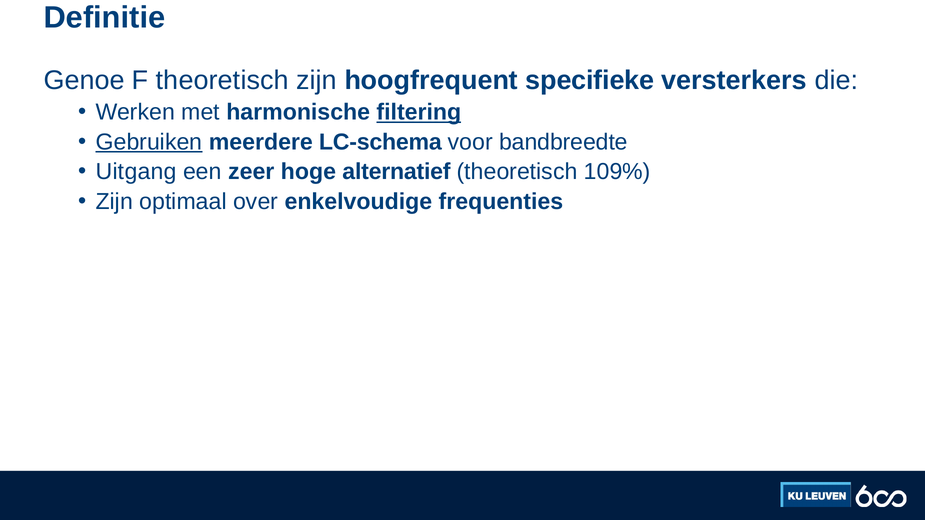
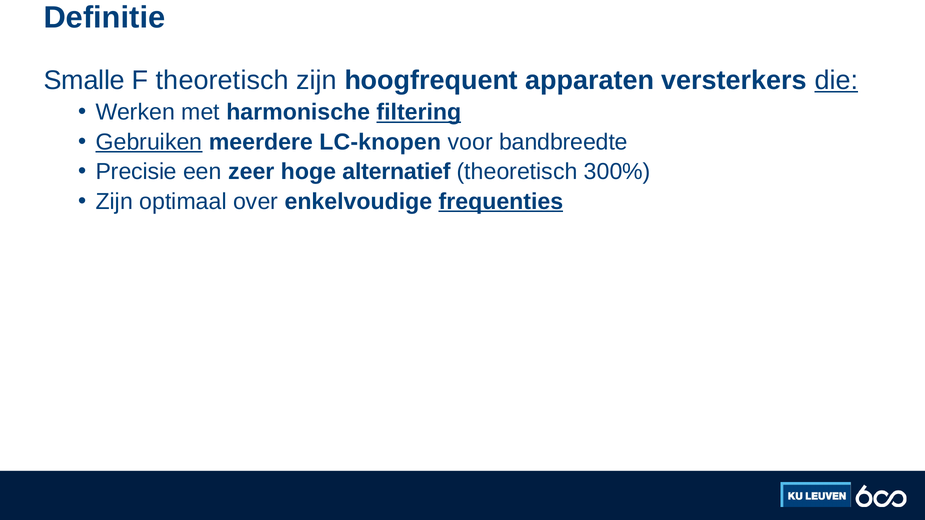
Genoe: Genoe -> Smalle (84, 80)
specifieke: specifieke -> apparaten (590, 80)
die underline: none -> present (836, 80)
LC-schema: LC-schema -> LC-knopen (380, 142)
Uitgang: Uitgang -> Precisie (136, 172)
109%: 109% -> 300% (617, 172)
frequenties underline: none -> present (501, 202)
